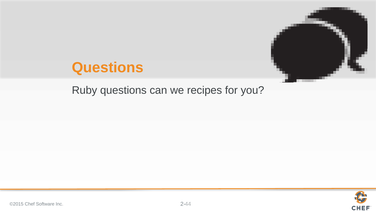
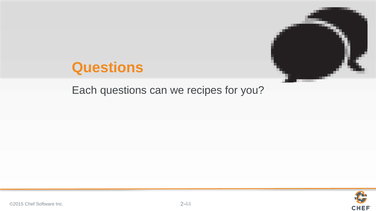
Ruby: Ruby -> Each (84, 90)
